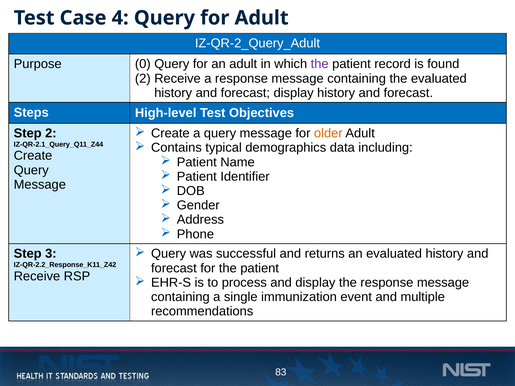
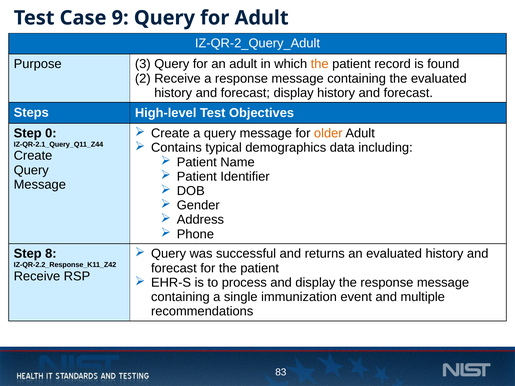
4: 4 -> 9 (120, 18)
0: 0 -> 3 (143, 64)
the colour: purple -> orange (320, 64)
Step 2: 2 -> 0 (51, 133)
3: 3 -> 8 (51, 254)
